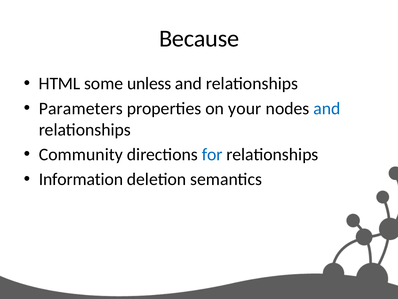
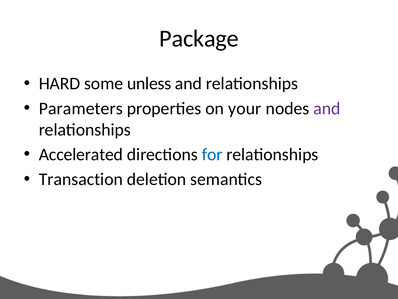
Because: Because -> Package (199, 39)
HTML: HTML -> HARD (59, 83)
and colour: blue -> purple (327, 108)
Community: Community -> Accelerated (81, 154)
Information: Information -> Transaction (81, 179)
